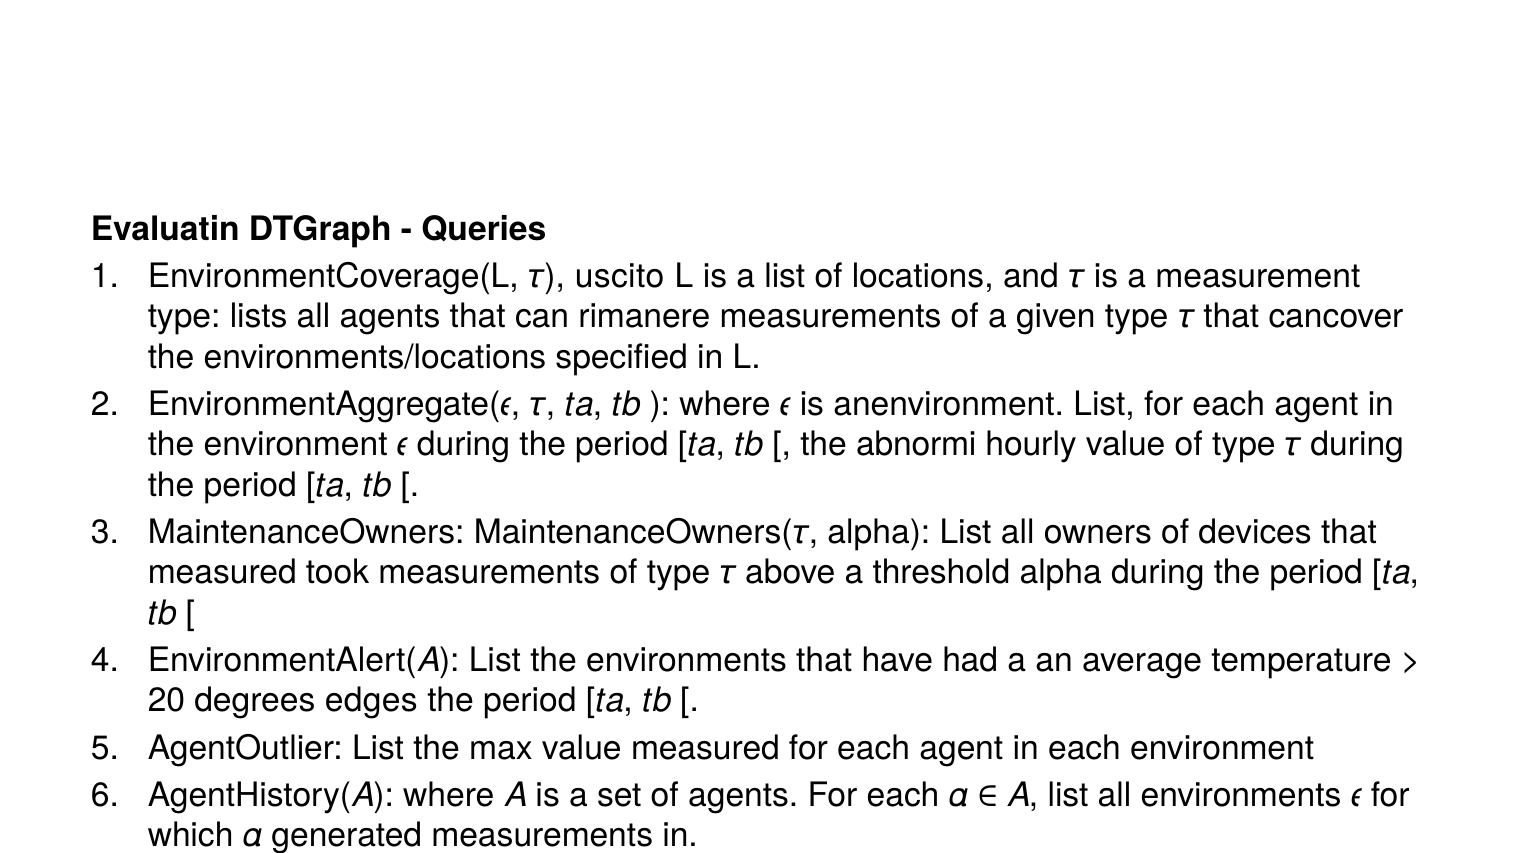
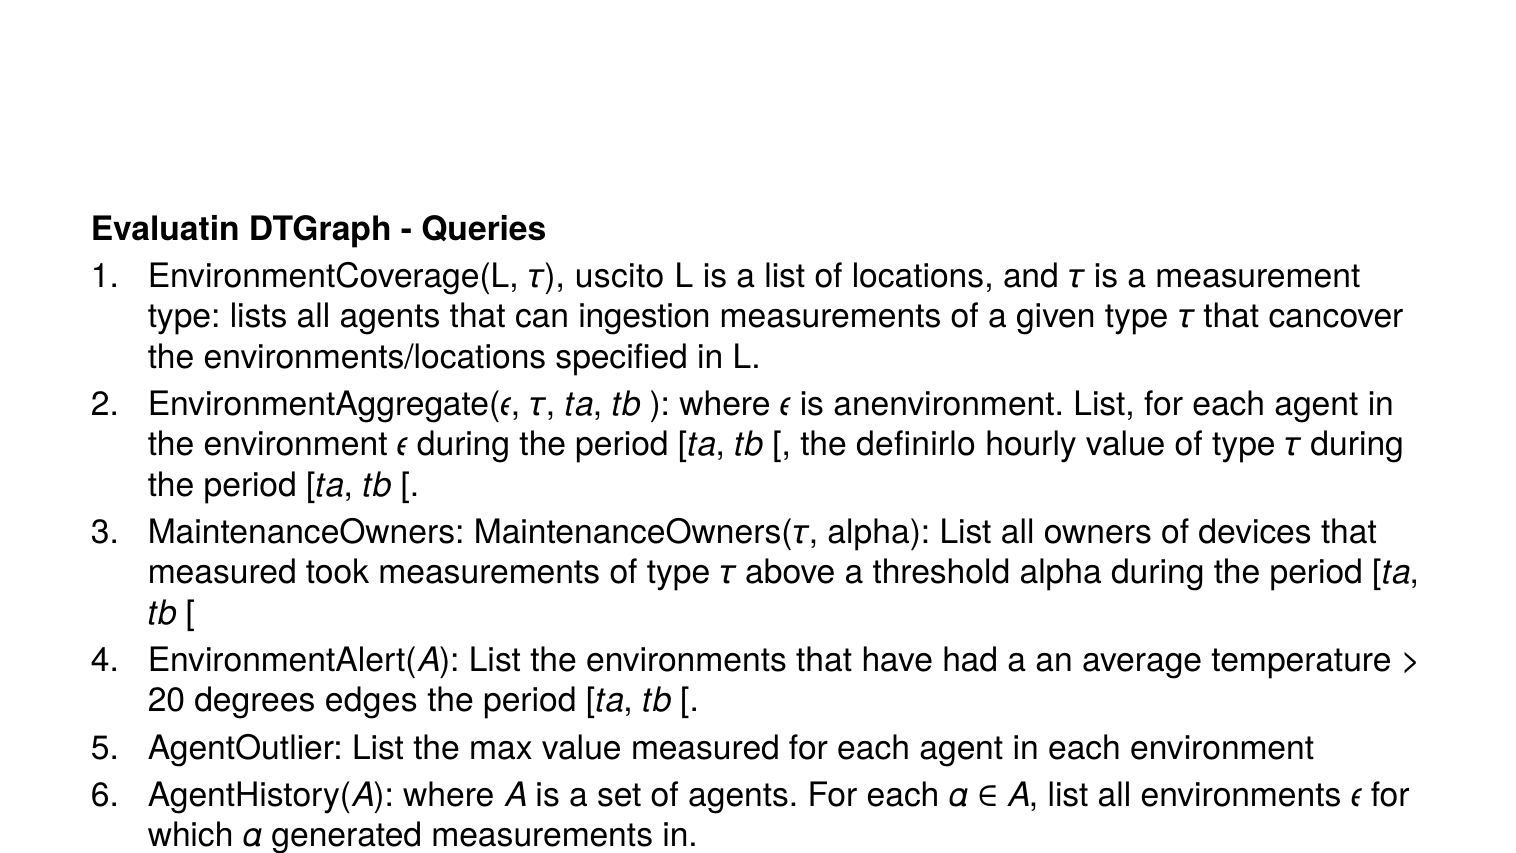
rimanere: rimanere -> ingestion (645, 317)
abnormi: abnormi -> definirlo (916, 445)
